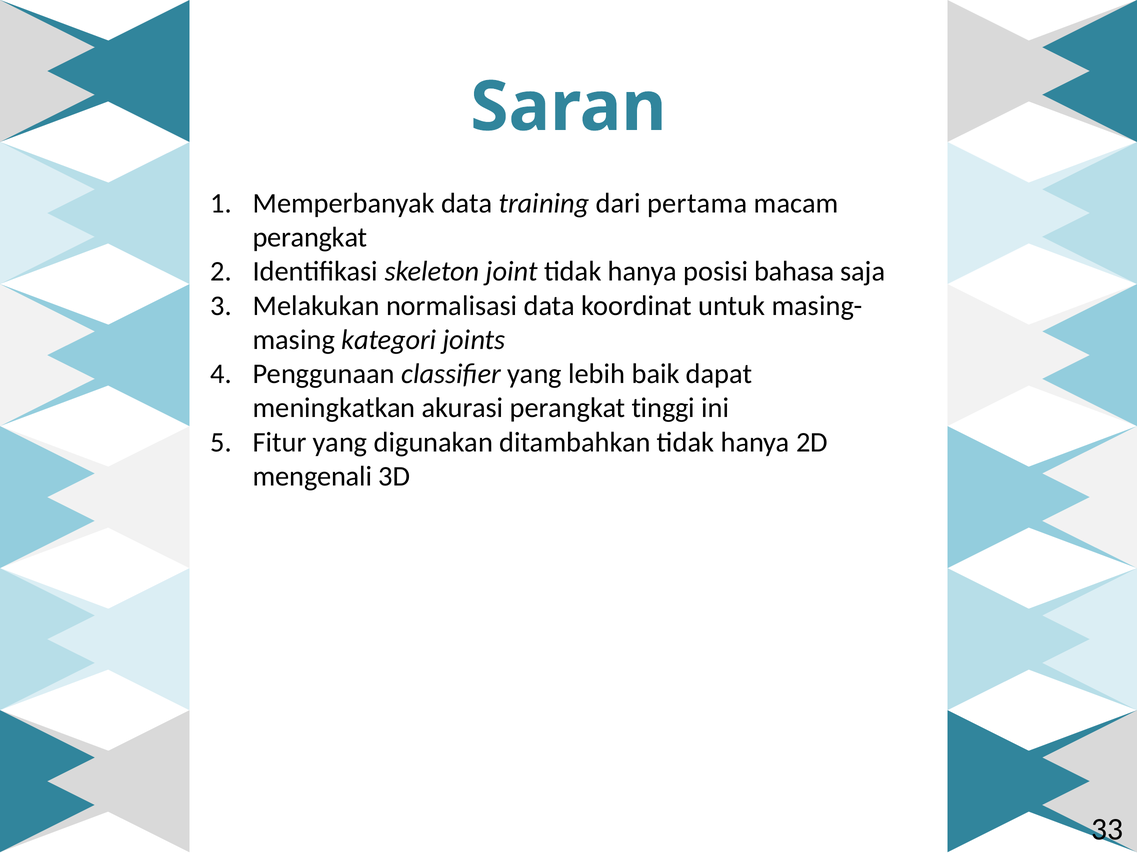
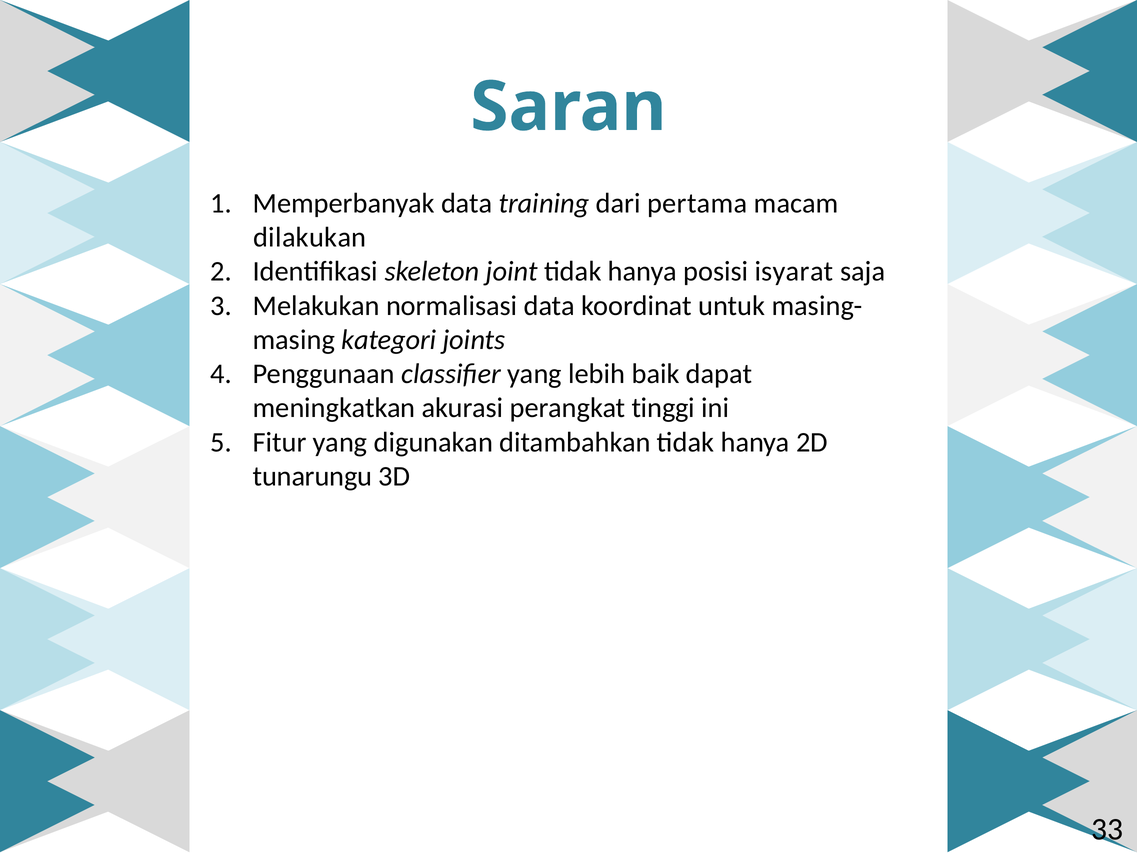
perangkat: perangkat -> dilakukan (310, 237)
bahasa: bahasa -> isyarat (794, 272)
mengenali: mengenali -> tunarungu (312, 476)
